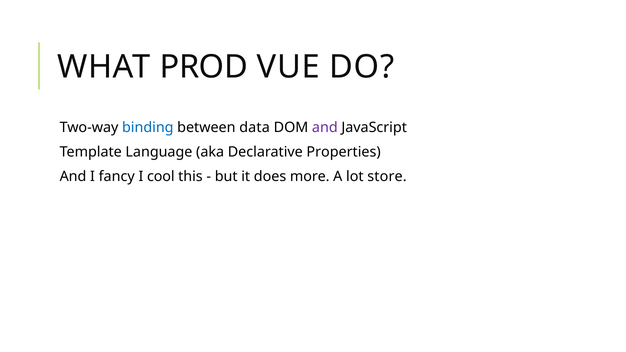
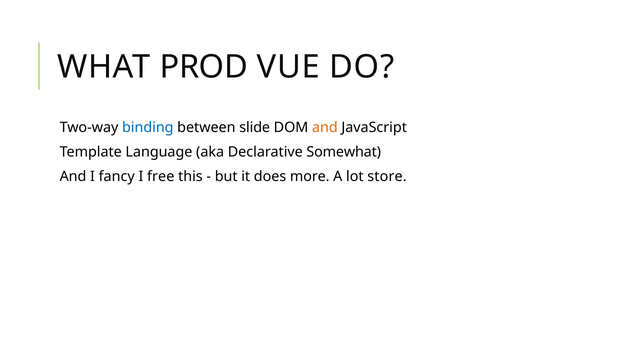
data: data -> slide (255, 127)
and colour: purple -> orange (325, 127)
Properties: Properties -> Somewhat (344, 152)
cool: cool -> free (161, 177)
